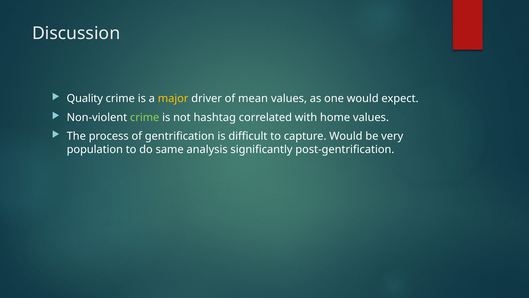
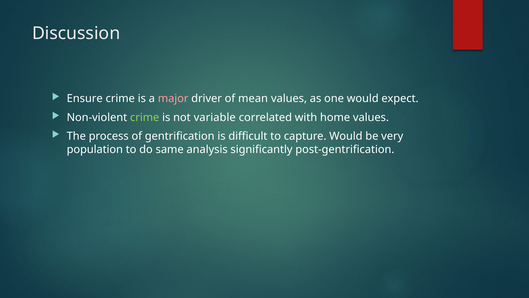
Quality: Quality -> Ensure (85, 98)
major colour: yellow -> pink (173, 98)
hashtag: hashtag -> variable (215, 117)
